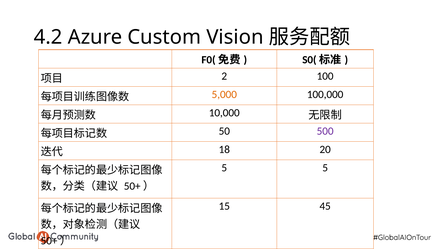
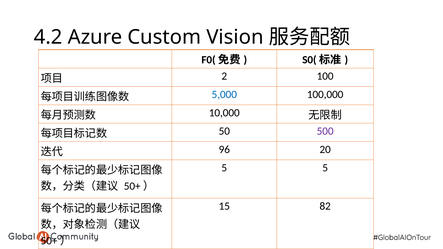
5,000 colour: orange -> blue (224, 94)
18: 18 -> 96 (224, 150)
45: 45 -> 82 (325, 206)
